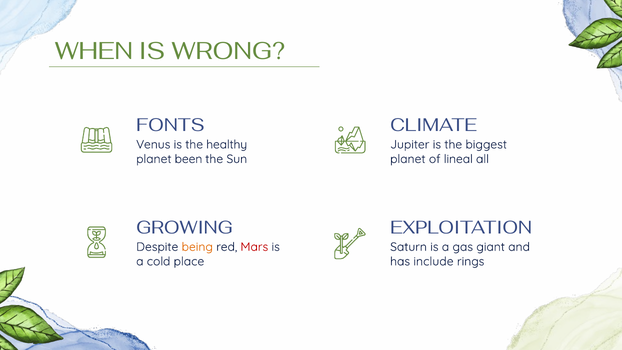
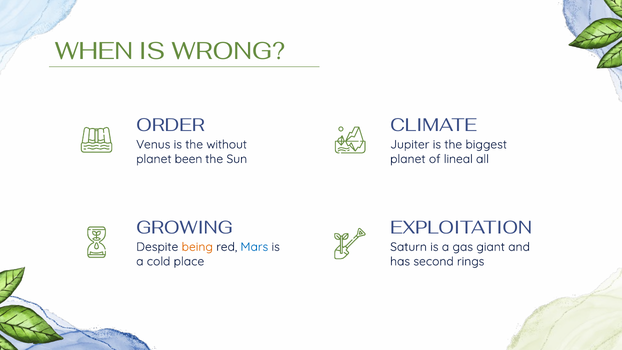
FONTS: FONTS -> ORDER (170, 125)
healthy: healthy -> without (227, 144)
Mars colour: red -> blue (254, 247)
include: include -> second (434, 261)
